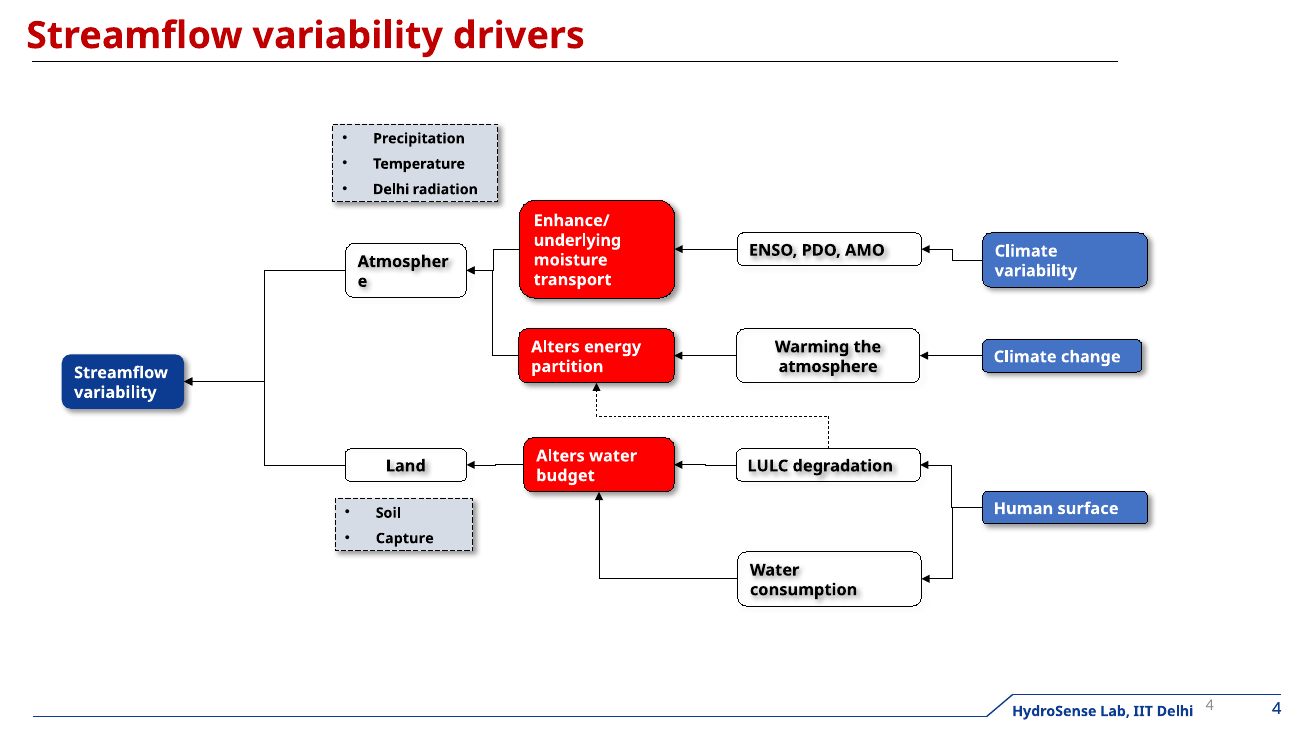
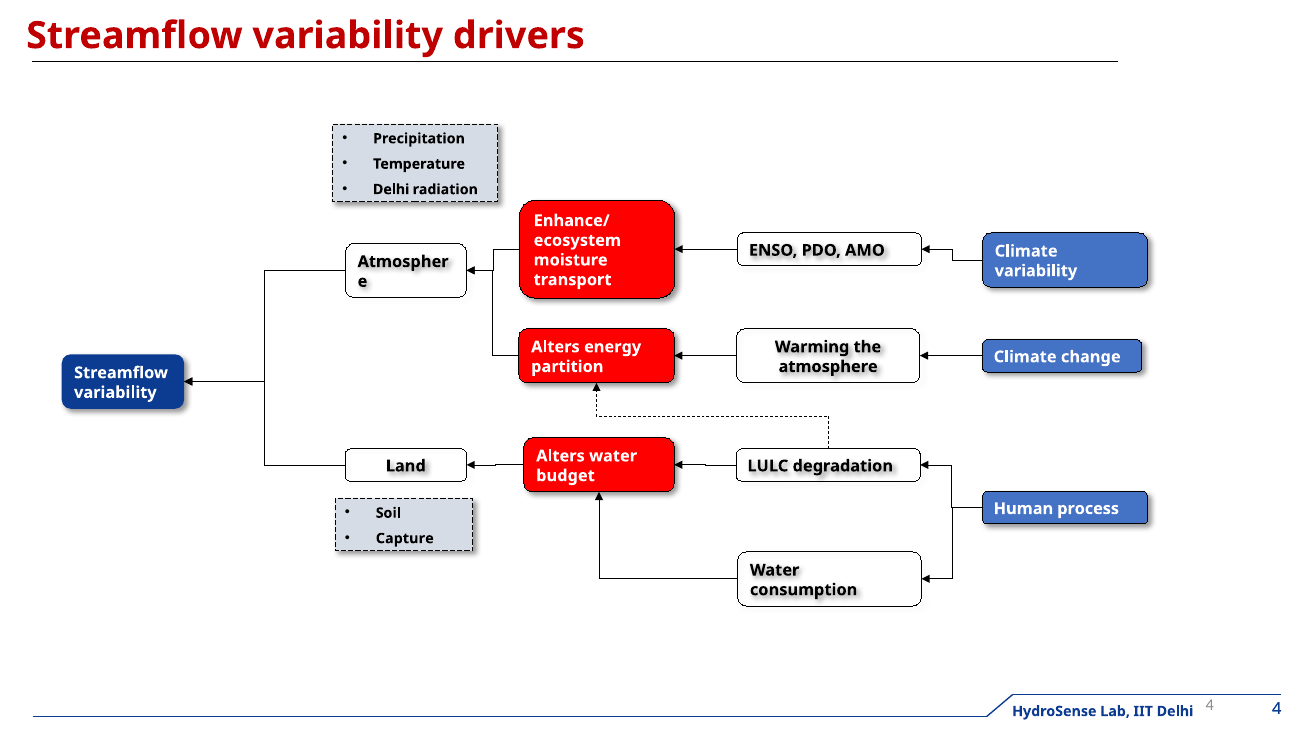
underlying: underlying -> ecosystem (577, 240)
surface: surface -> process (1088, 509)
